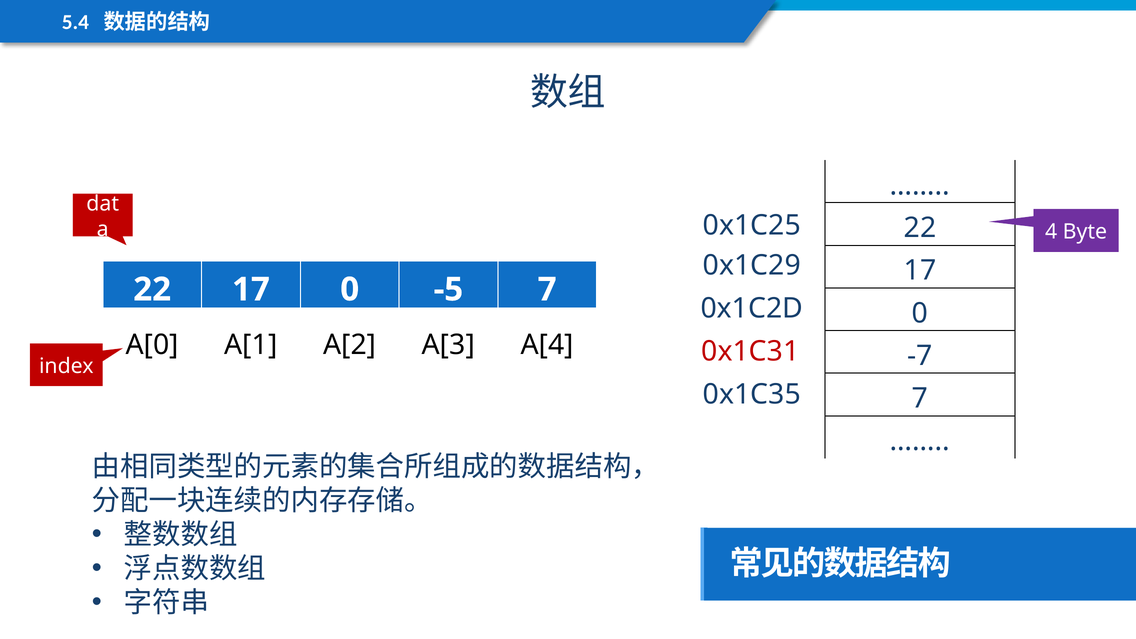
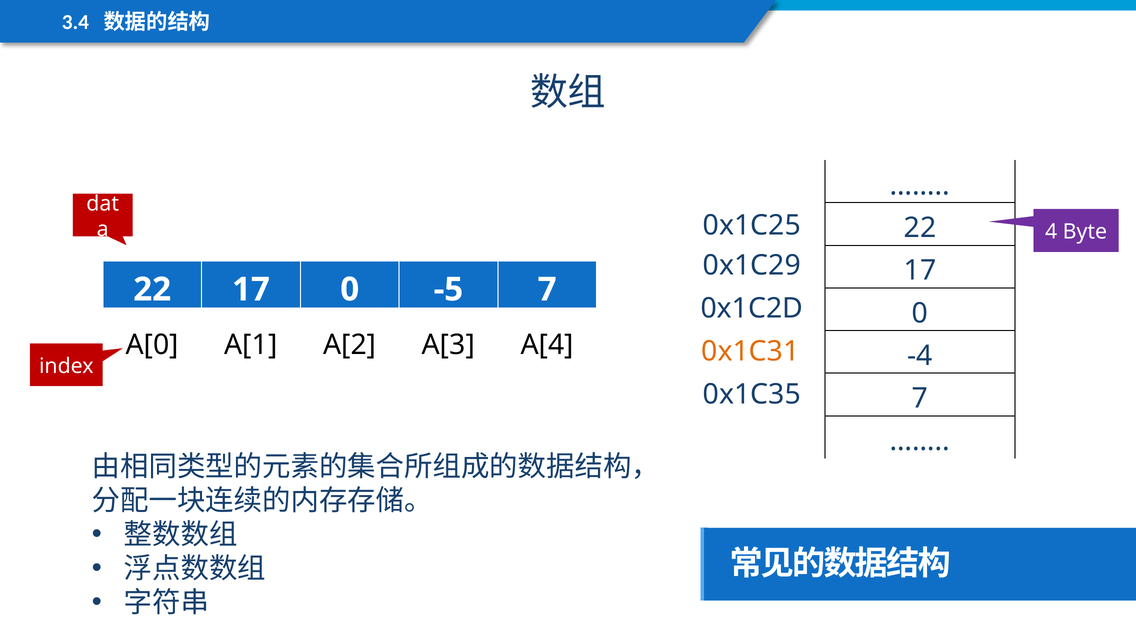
5.4: 5.4 -> 3.4 (75, 22)
0x1C31 colour: red -> orange (750, 351)
-7: -7 -> -4 (920, 356)
